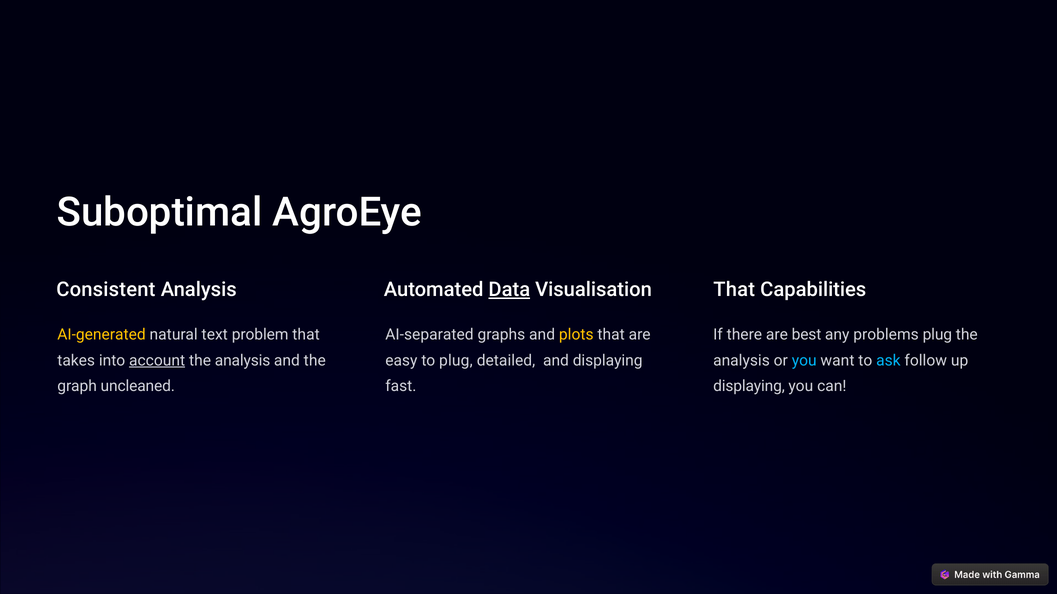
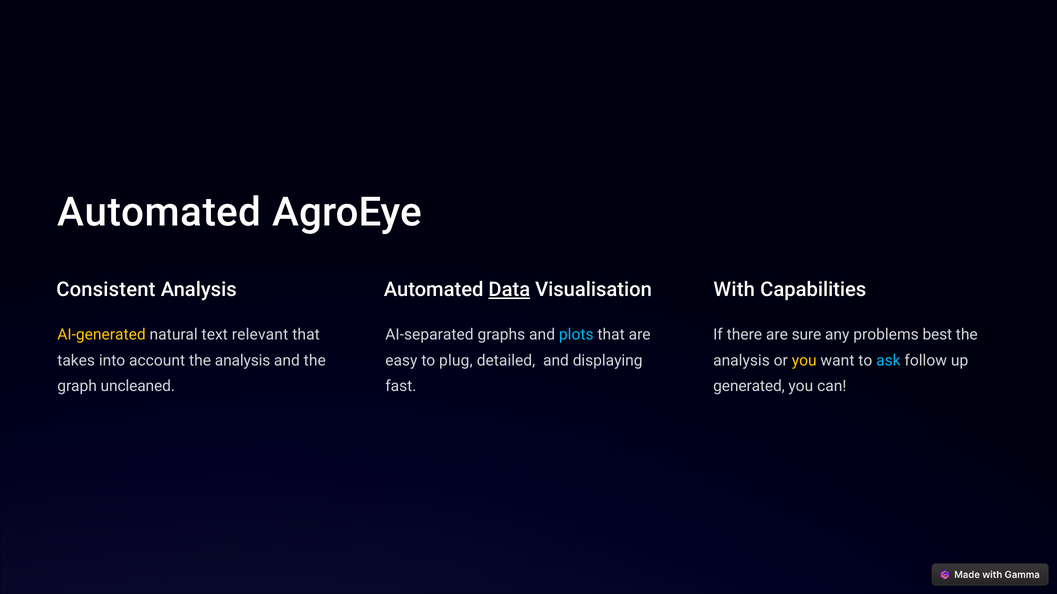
Suboptimal: Suboptimal -> Automated (159, 213)
That: That -> With (734, 290)
problem: problem -> relevant (260, 335)
plots colour: yellow -> light blue (576, 335)
best: best -> sure (807, 335)
problems plug: plug -> best (937, 335)
account underline: present -> none (157, 361)
you colour: light blue -> yellow (804, 361)
displaying: displaying -> generated (749, 386)
